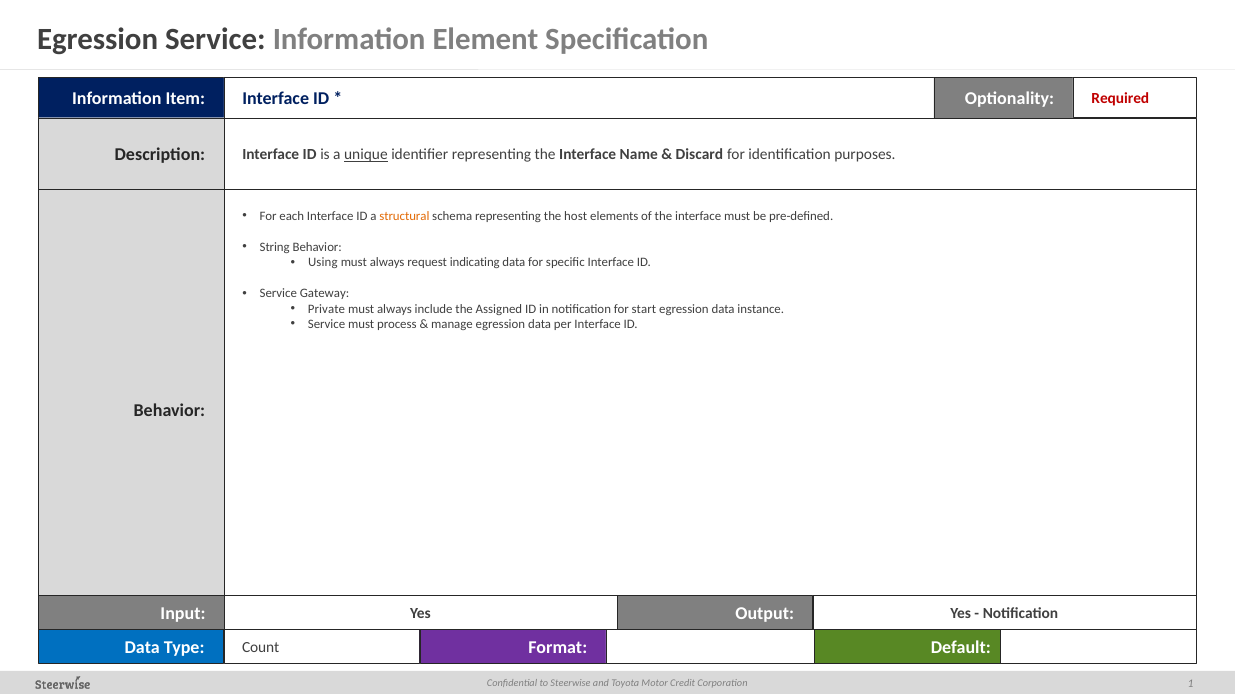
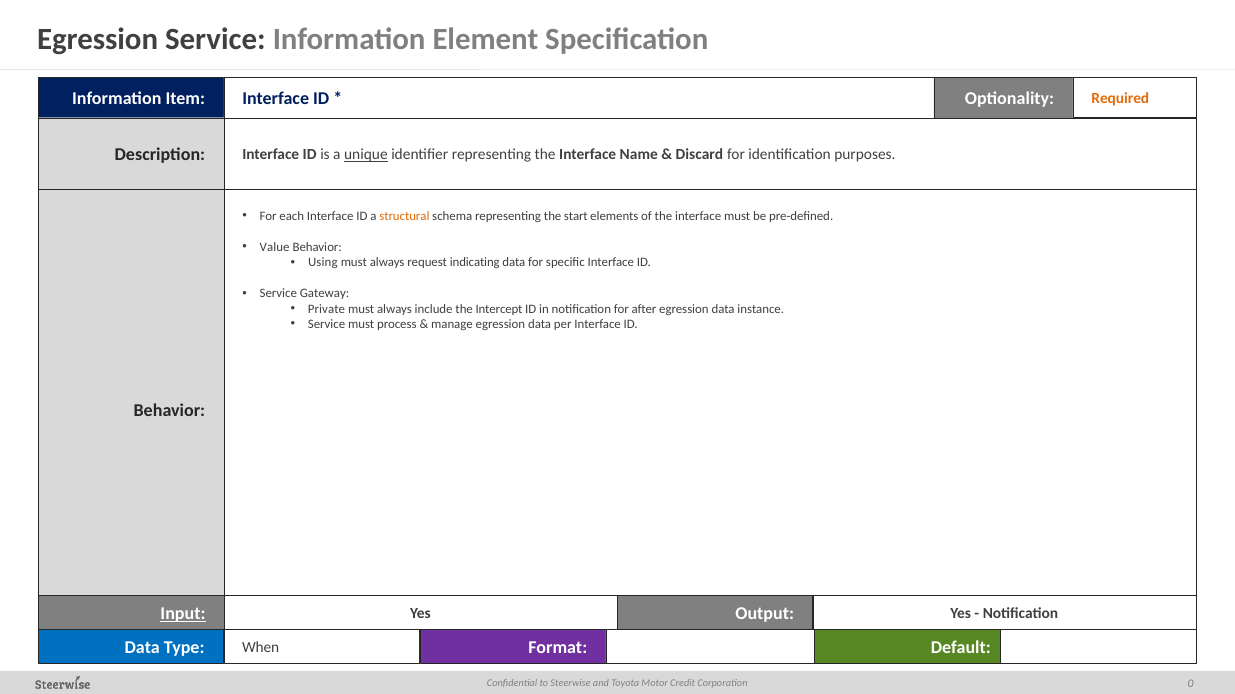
Required colour: red -> orange (1120, 99)
host: host -> start (576, 217)
String: String -> Value (275, 247)
Assigned: Assigned -> Intercept (499, 309)
start: start -> after (644, 309)
Input underline: none -> present (183, 614)
Count: Count -> When (261, 648)
1: 1 -> 0 (1191, 684)
